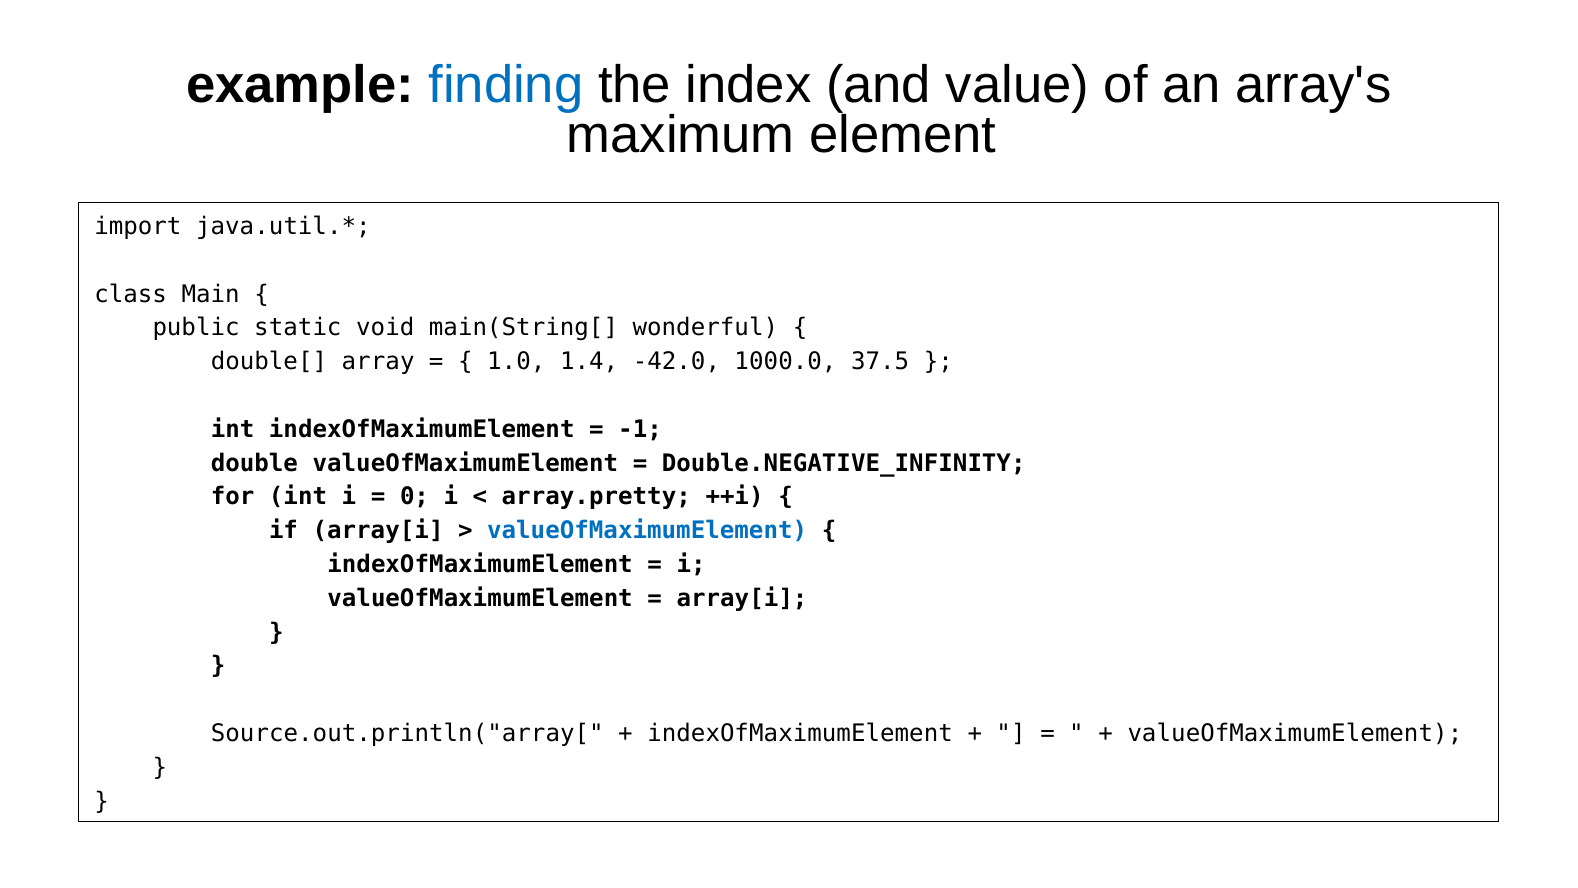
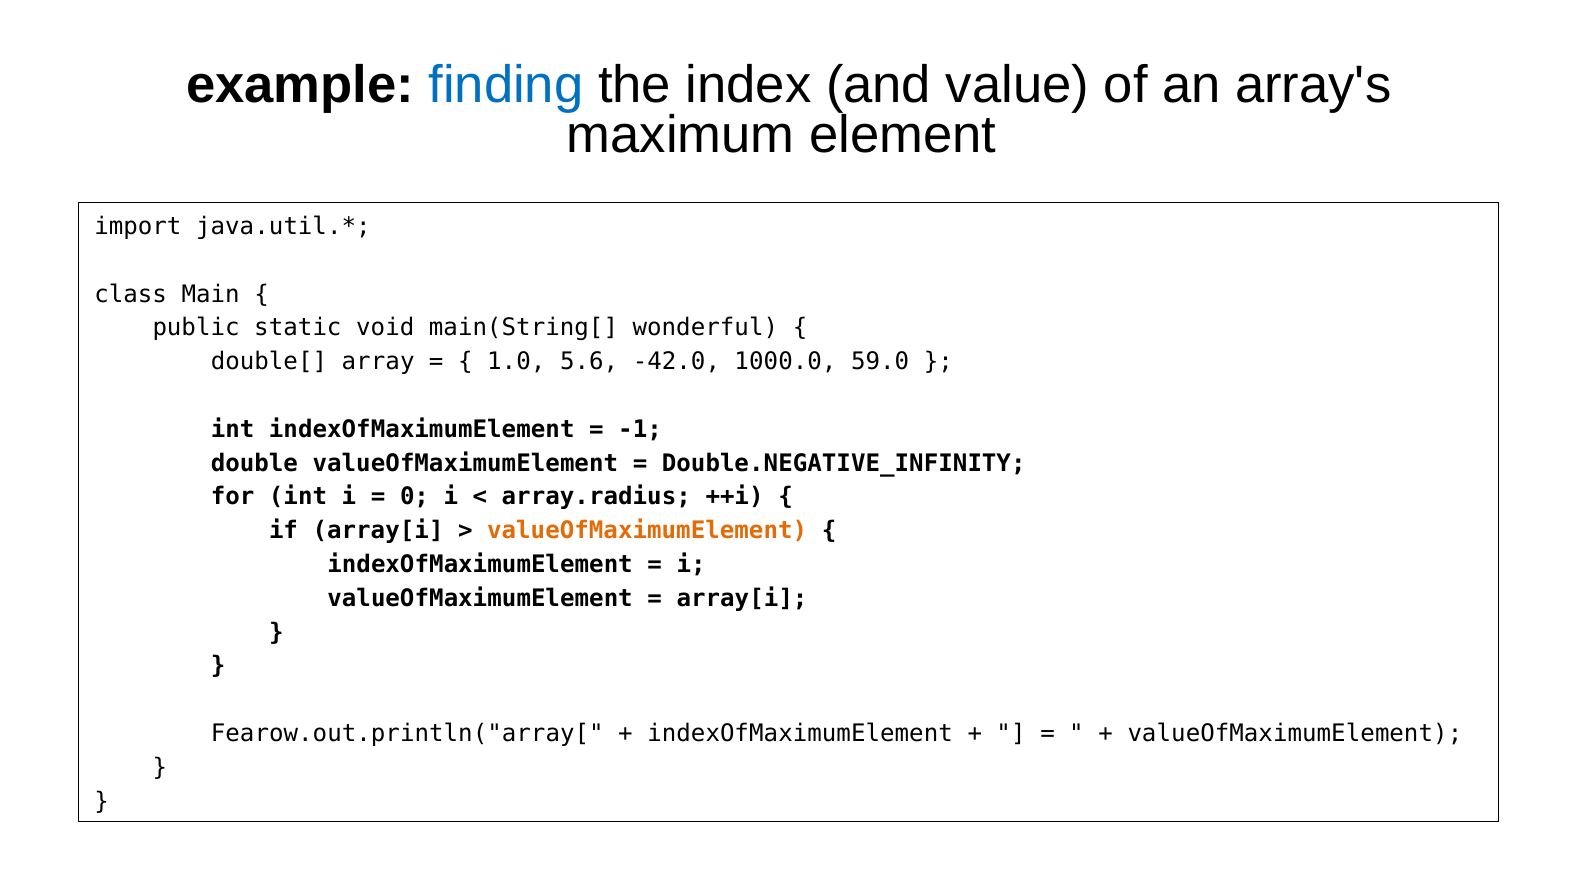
1.4: 1.4 -> 5.6 (589, 362)
37.5: 37.5 -> 59.0 (880, 362)
array.pretty: array.pretty -> array.radius (596, 497)
valueOfMaximumElement colour: blue -> orange (647, 531)
Source.out.println("array[: Source.out.println("array[ -> Fearow.out.println("array[ (407, 733)
